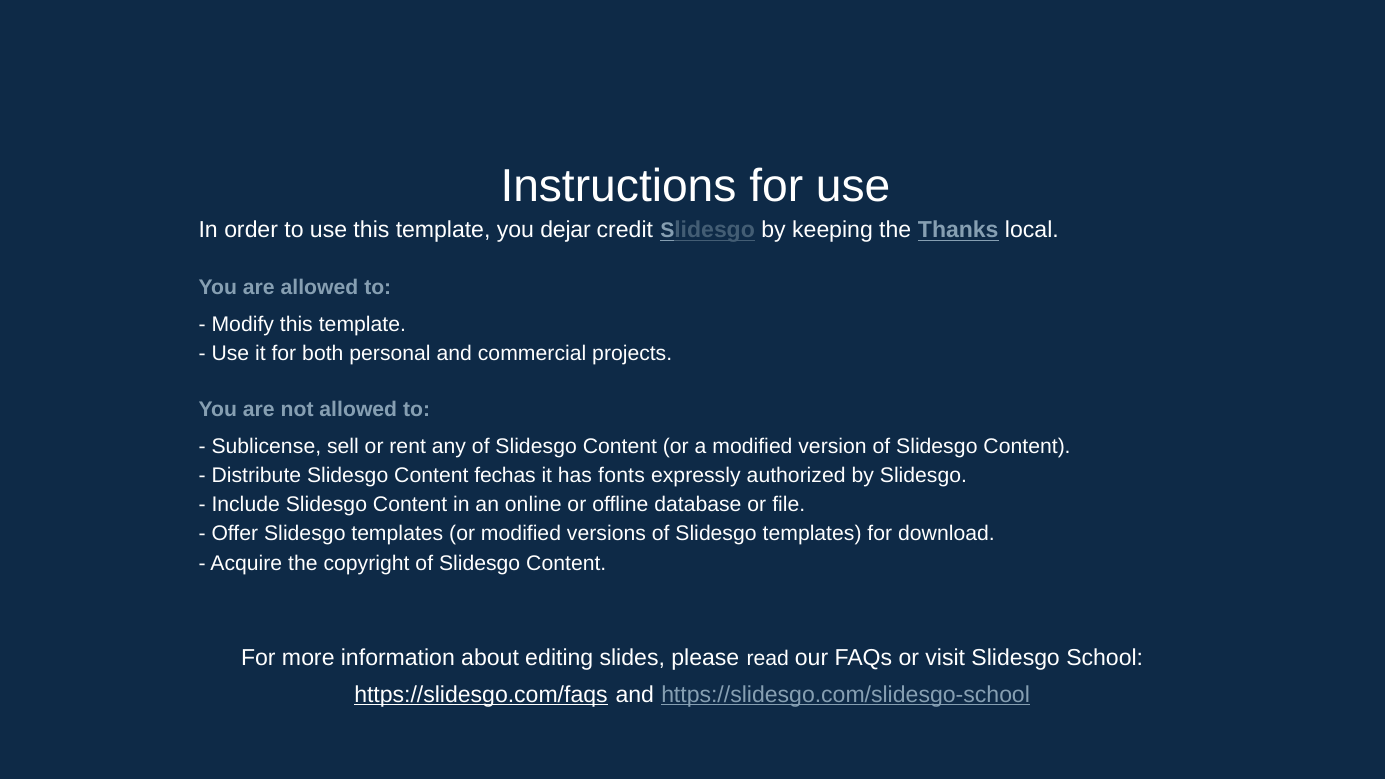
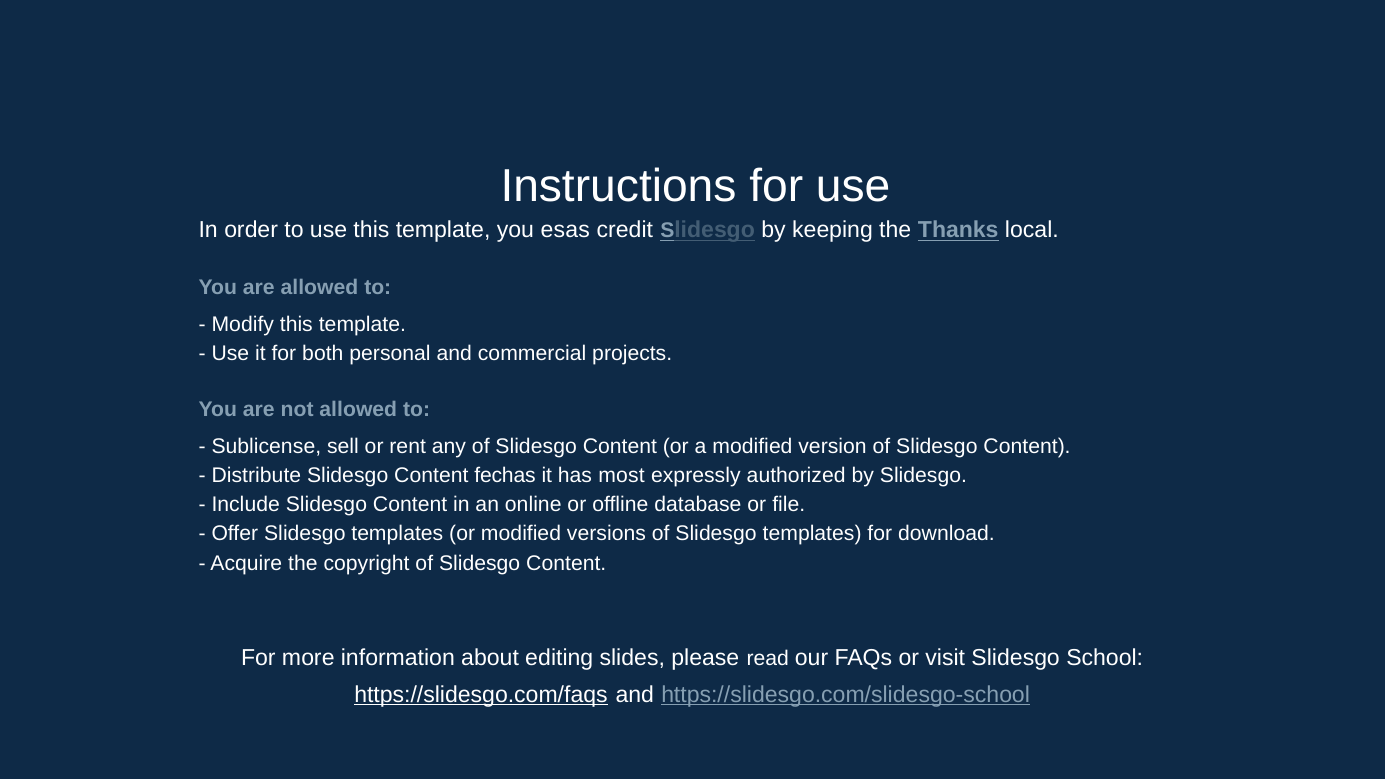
dejar: dejar -> esas (565, 230)
fonts: fonts -> most (622, 476)
